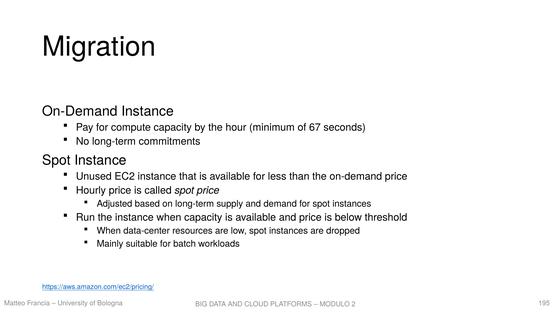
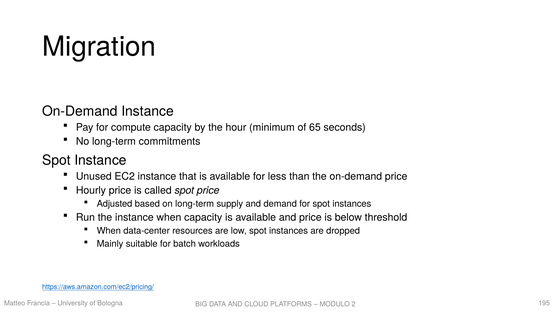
67: 67 -> 65 (315, 127)
